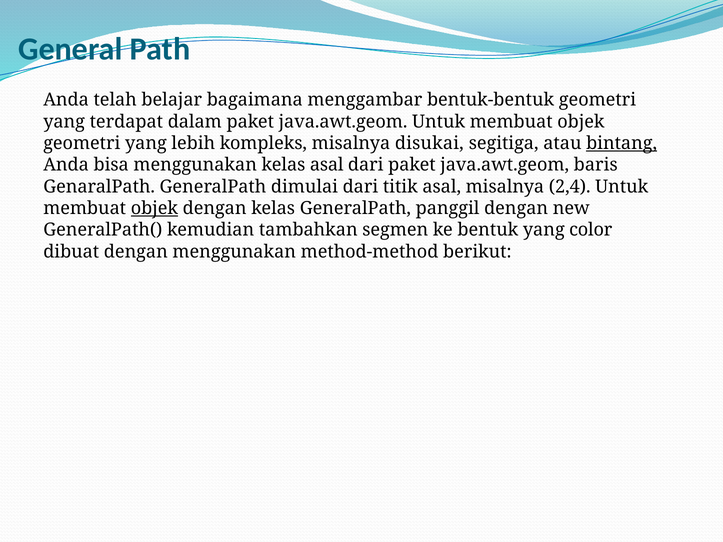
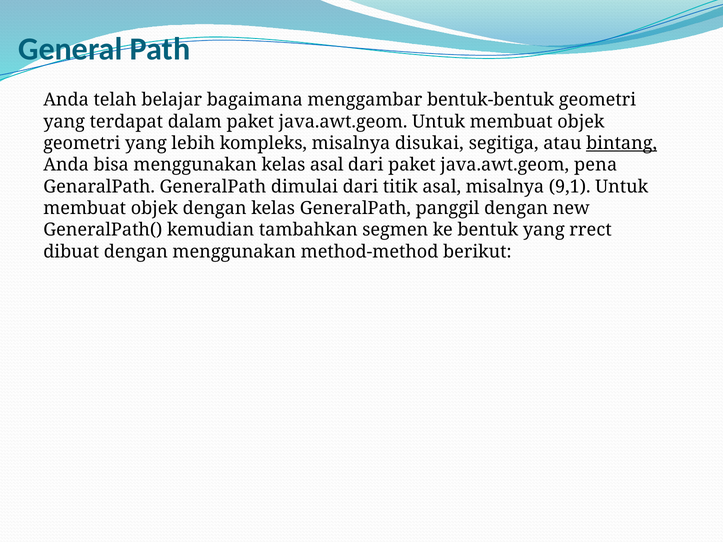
baris: baris -> pena (596, 165)
2,4: 2,4 -> 9,1 (570, 187)
objek underline: present -> none (154, 208)
color: color -> rrect (591, 230)
